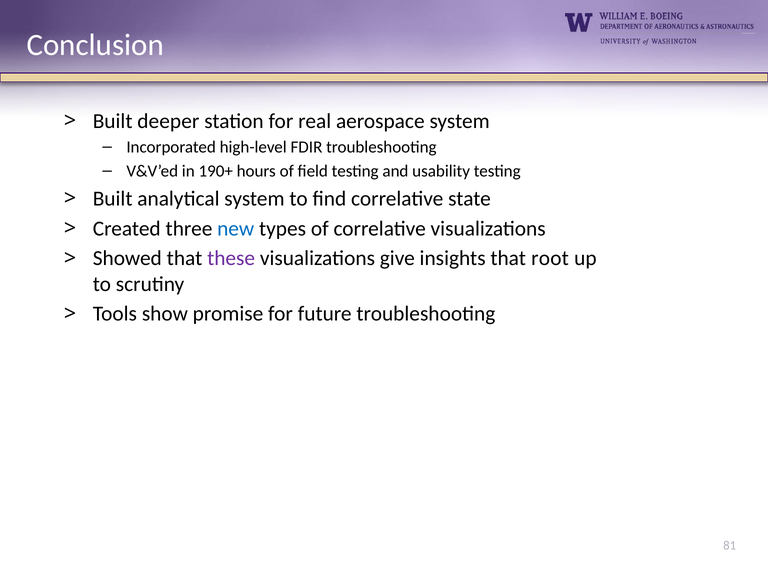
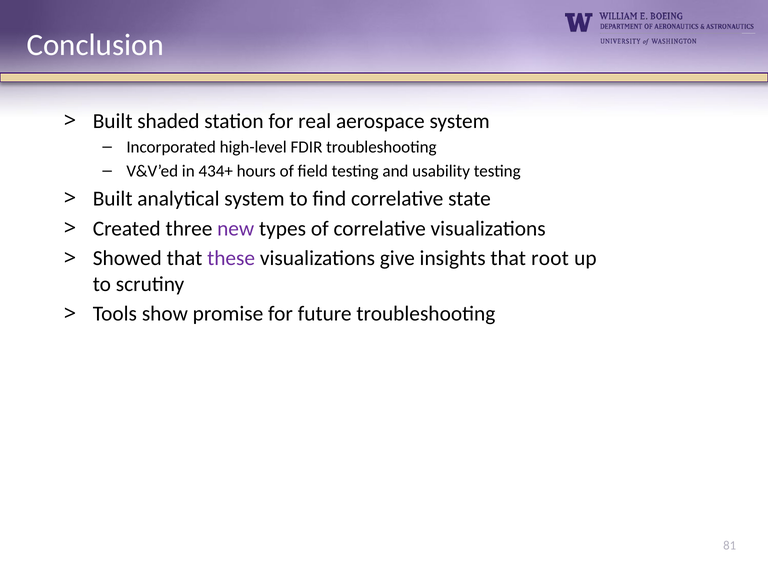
deeper: deeper -> shaded (168, 121)
190+: 190+ -> 434+ (216, 171)
new colour: blue -> purple (236, 229)
